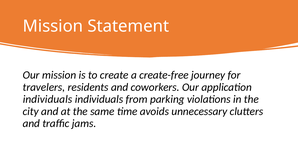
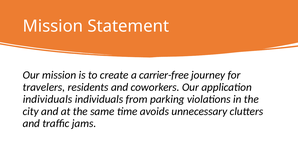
create-free: create-free -> carrier-free (164, 75)
